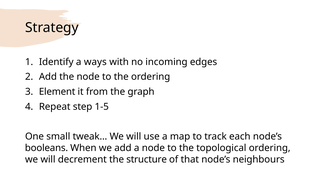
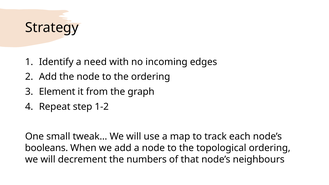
ways: ways -> need (95, 62)
1-5: 1-5 -> 1-2 (102, 107)
structure: structure -> numbers (147, 160)
